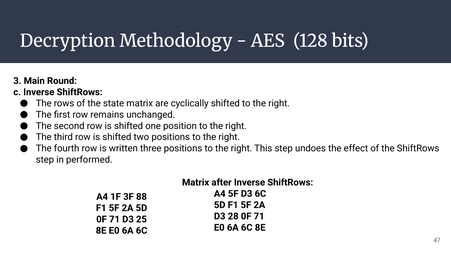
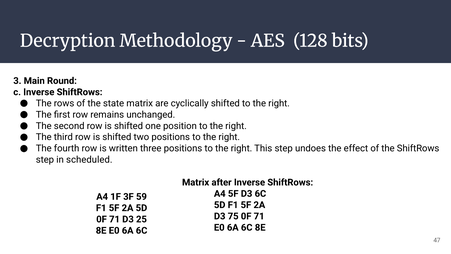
performed: performed -> scheduled (89, 160)
88: 88 -> 59 (141, 196)
28: 28 -> 75 (233, 216)
